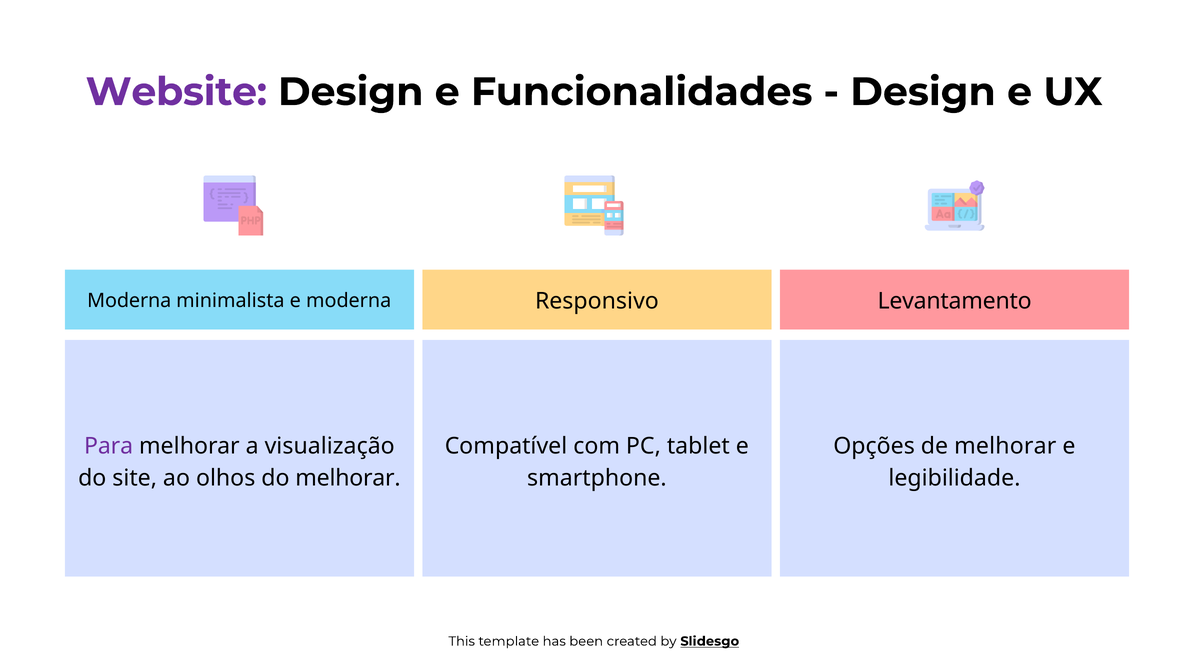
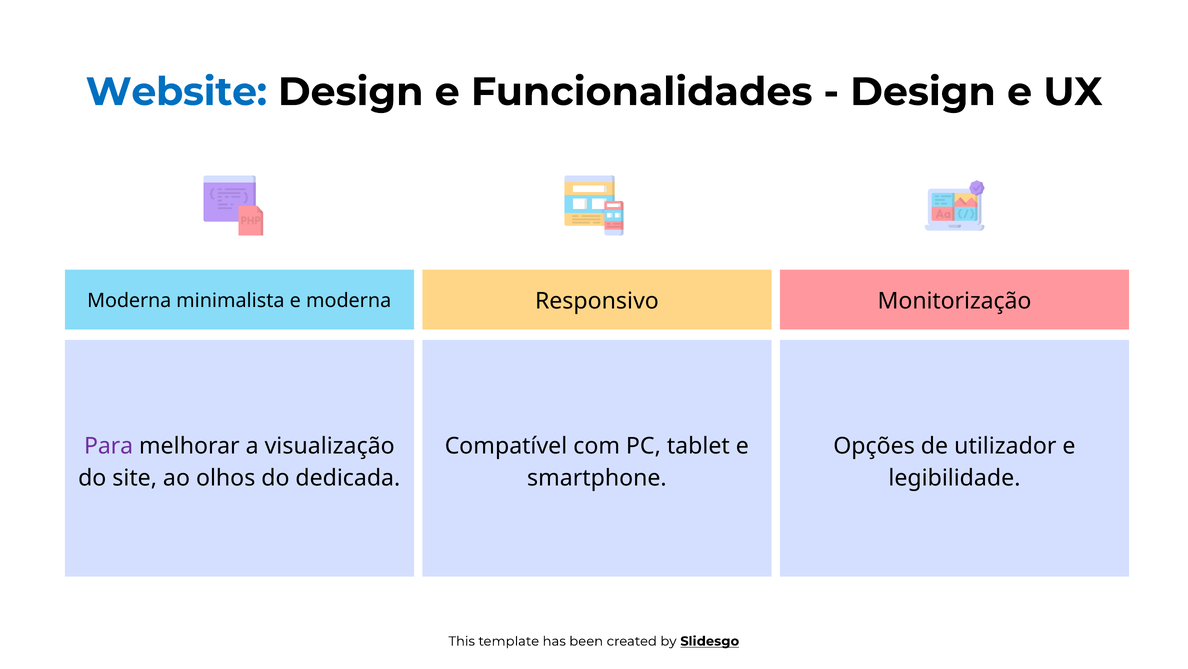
Website colour: purple -> blue (176, 92)
Levantamento: Levantamento -> Monitorização (955, 301)
de melhorar: melhorar -> utilizador (1005, 445)
do melhorar: melhorar -> dedicada (348, 477)
